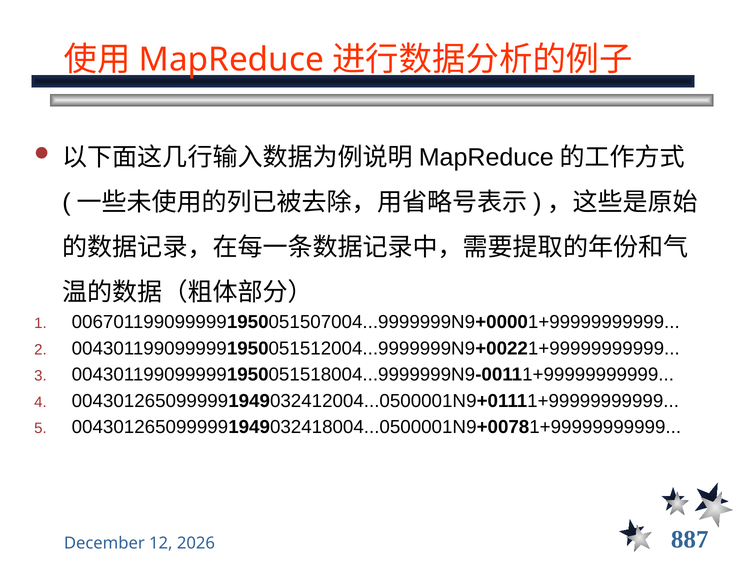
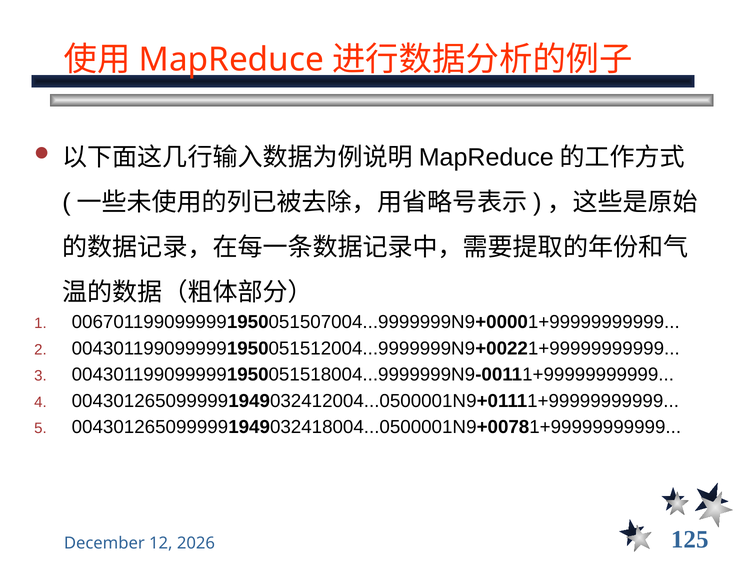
887: 887 -> 125 (690, 540)
